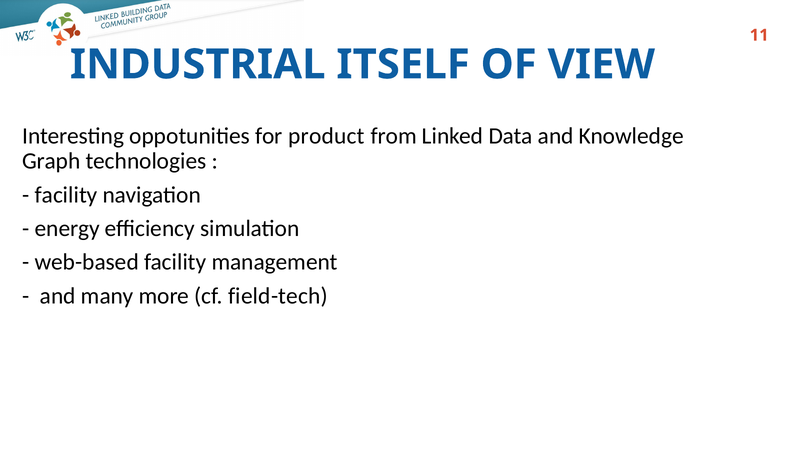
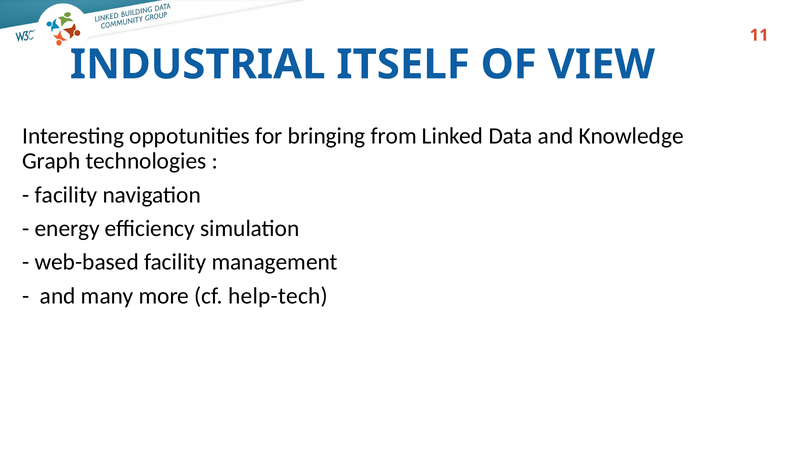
product: product -> bringing (327, 136)
field-tech: field-tech -> help-tech (278, 296)
